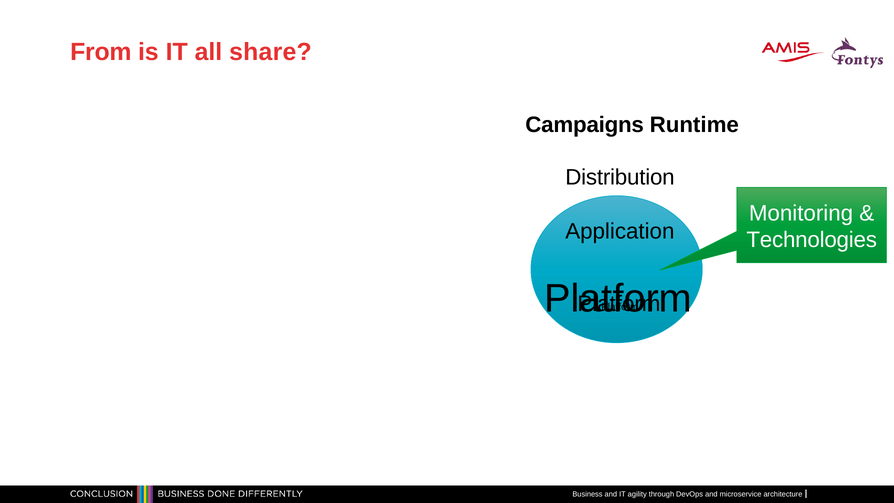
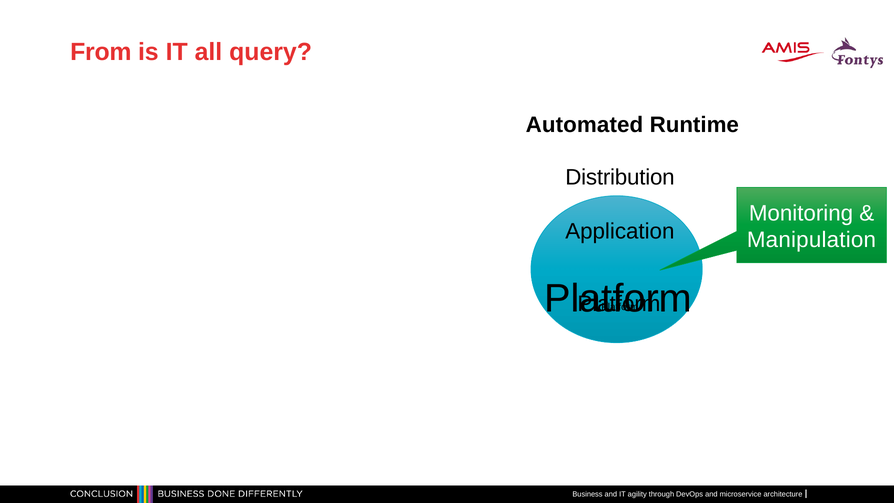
share: share -> query (271, 52)
Campaigns: Campaigns -> Automated (584, 125)
Technologies: Technologies -> Manipulation (811, 240)
